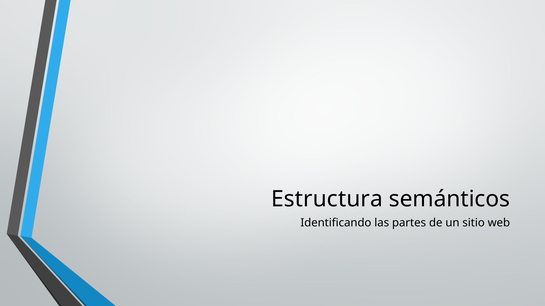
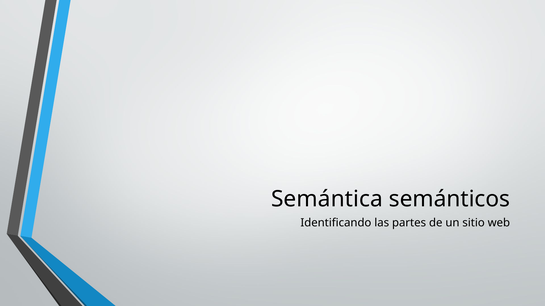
Estructura: Estructura -> Semántica (327, 199)
